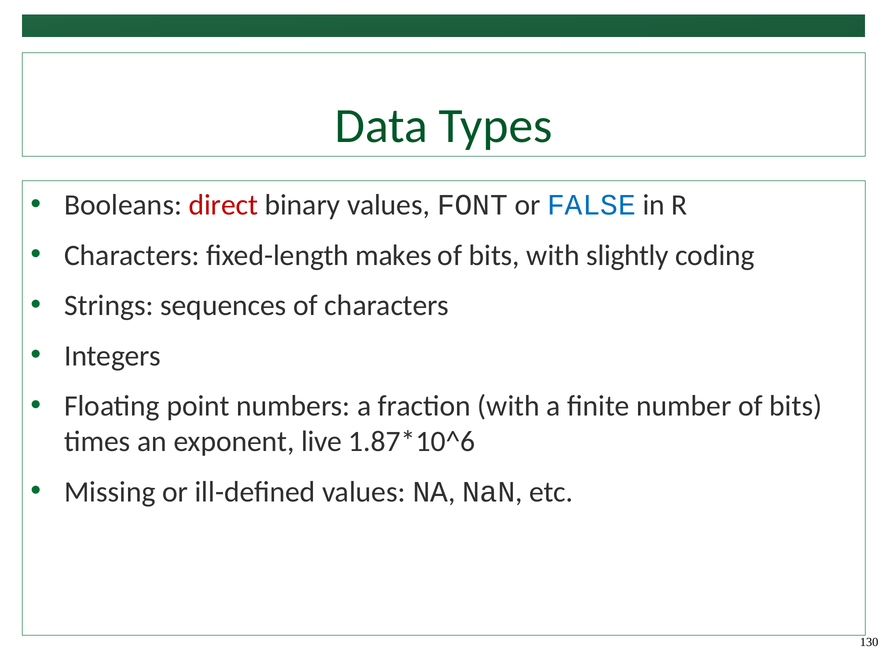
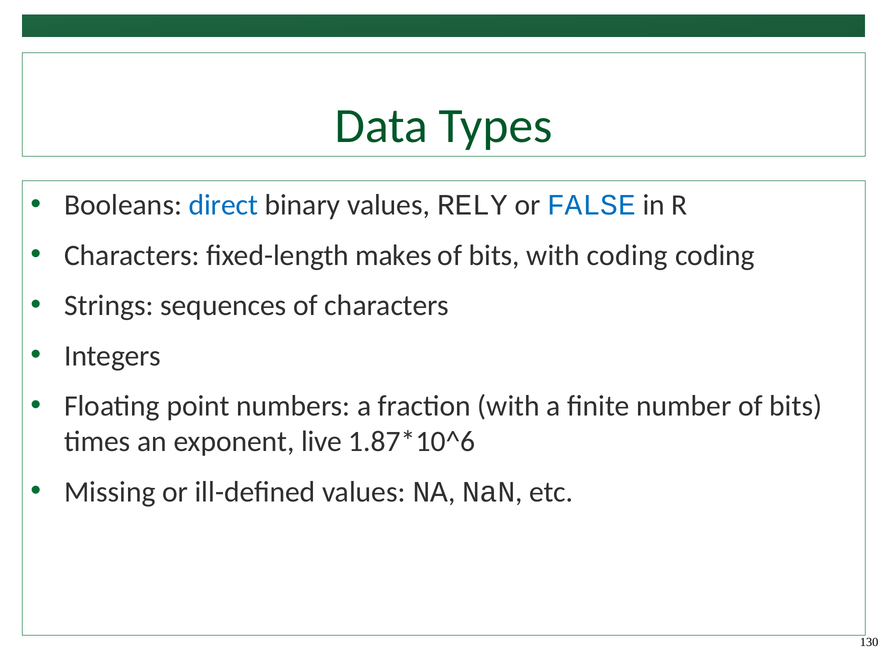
direct colour: red -> blue (223, 205)
FONT: FONT -> RELY (472, 205)
with slightly: slightly -> coding (627, 255)
